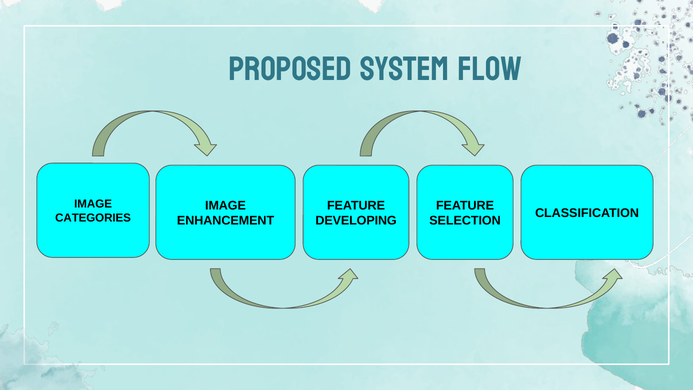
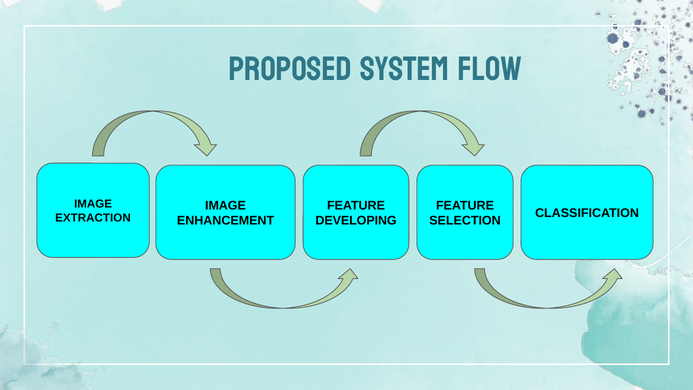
CATEGORIES: CATEGORIES -> EXTRACTION (93, 218)
